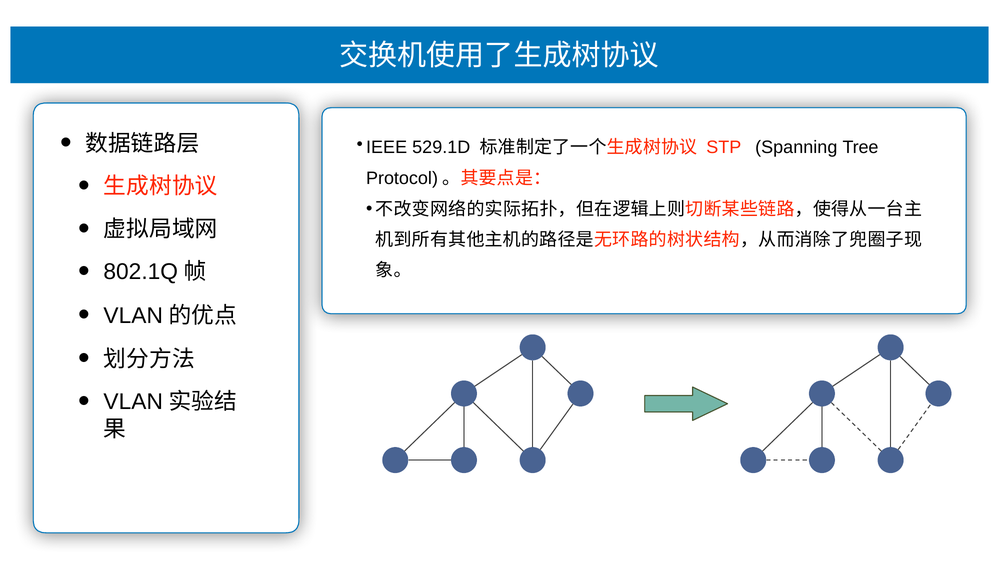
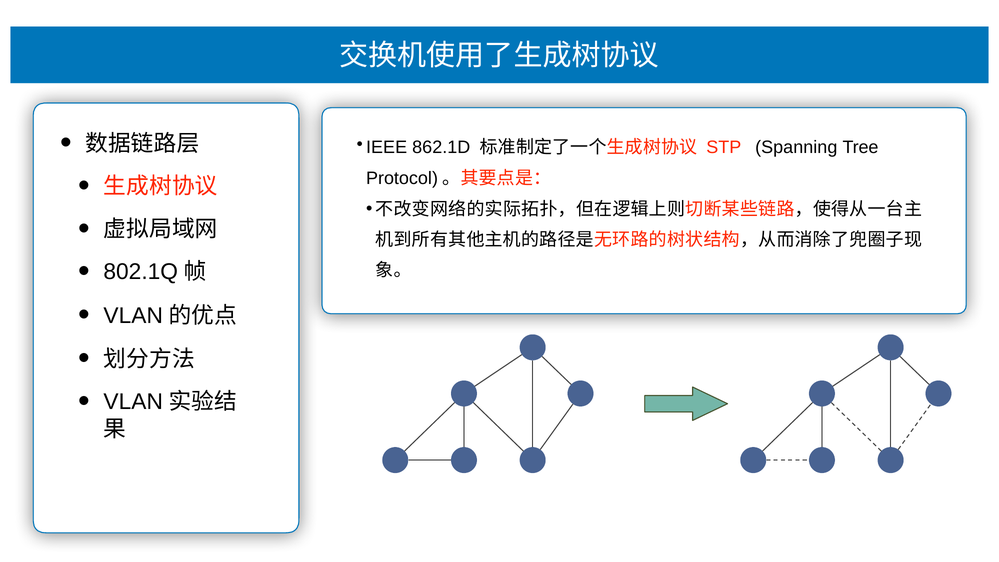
529.1D: 529.1D -> 862.1D (441, 147)
